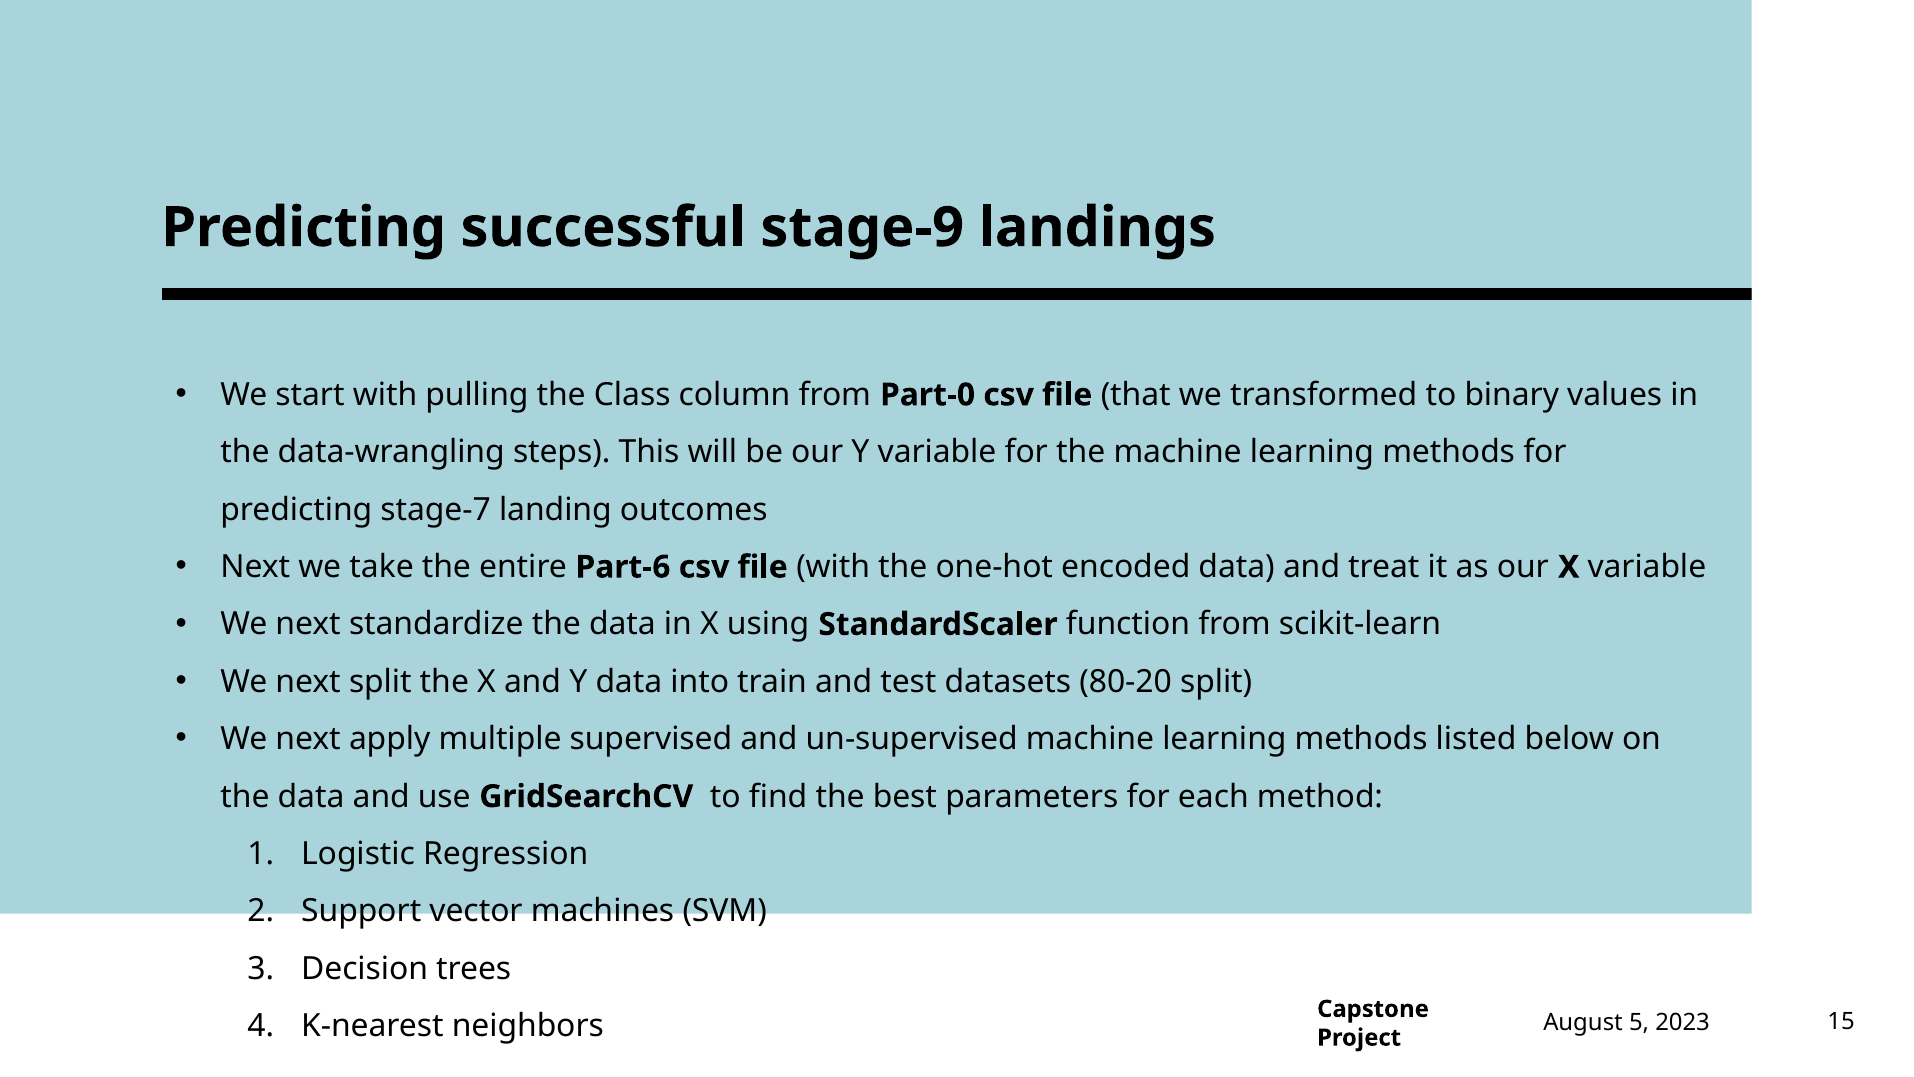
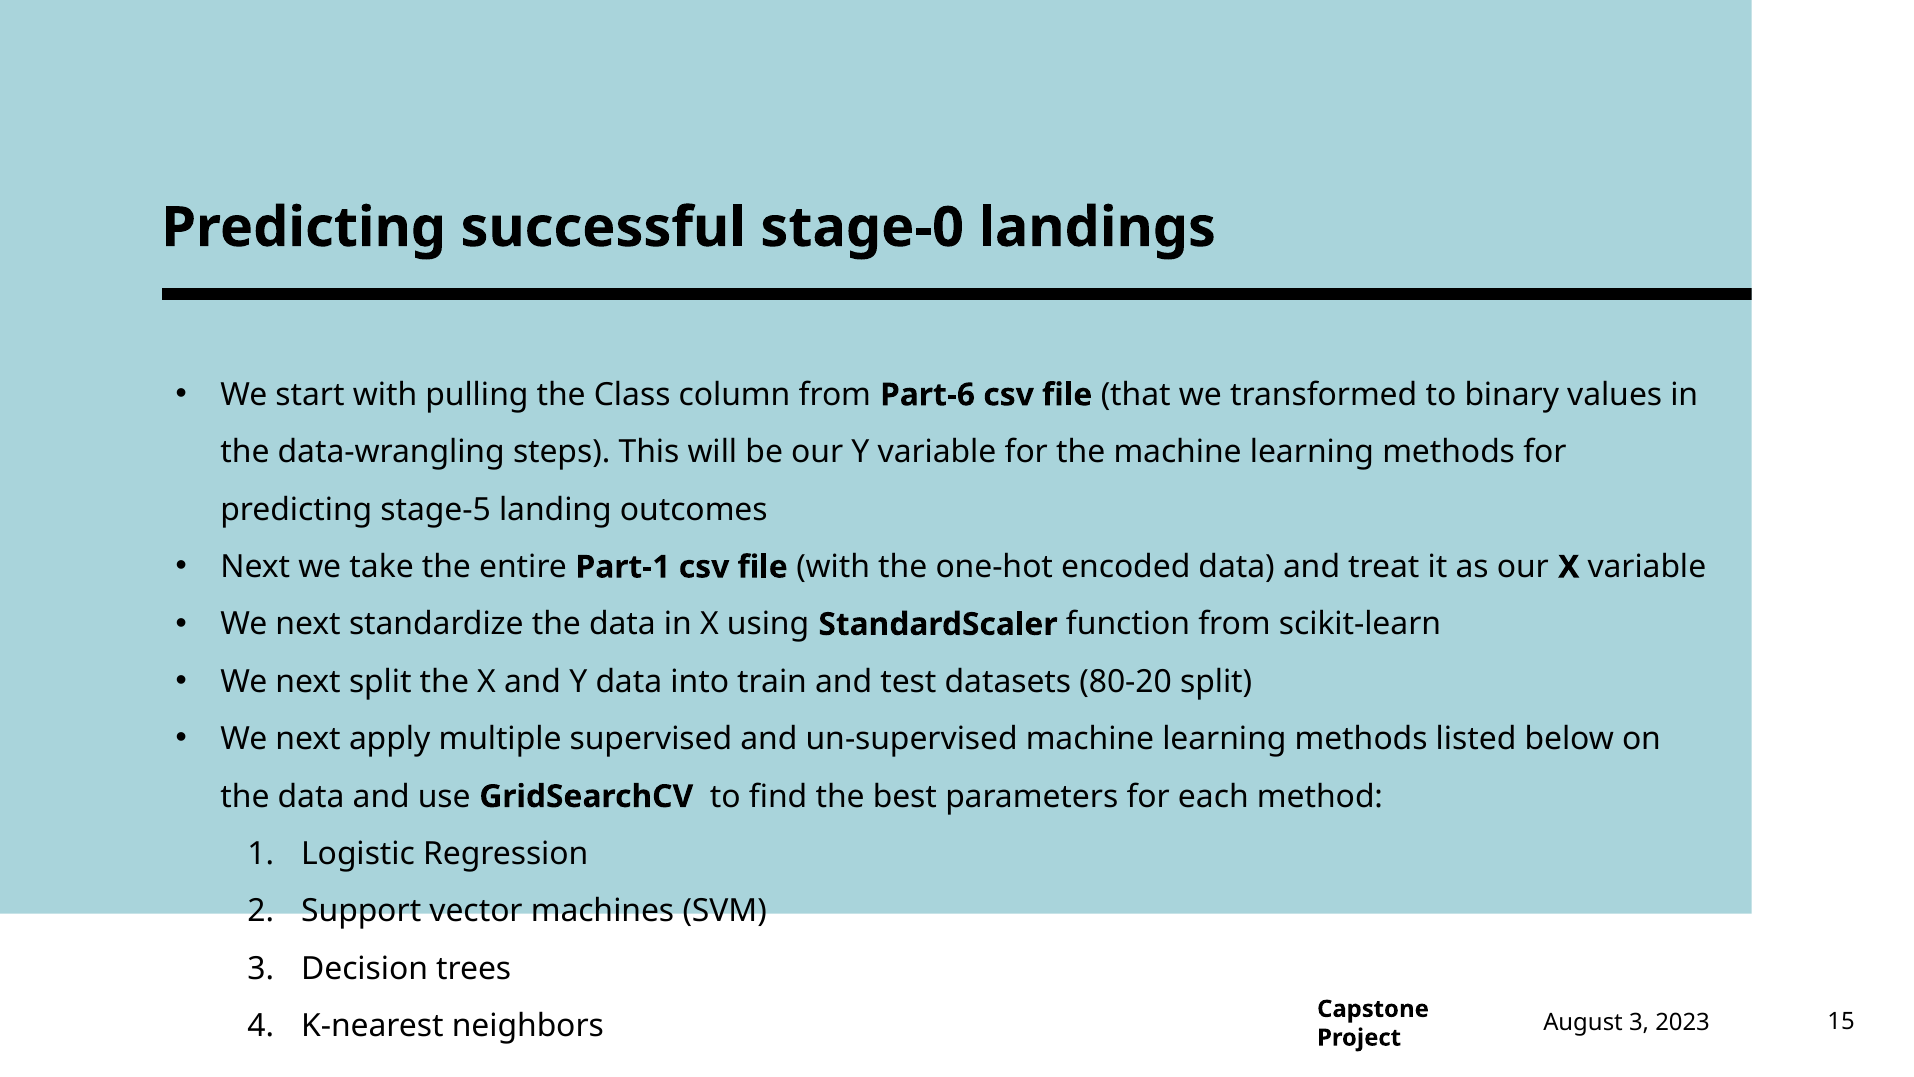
stage-9: stage-9 -> stage-0 (862, 228)
Part-0: Part-0 -> Part-6 (928, 395)
stage-7: stage-7 -> stage-5 (436, 509)
Part-6: Part-6 -> Part-1 (623, 567)
August 5: 5 -> 3 (1639, 1023)
